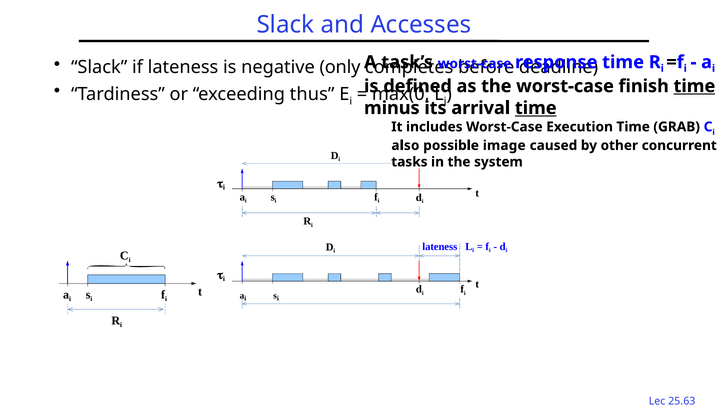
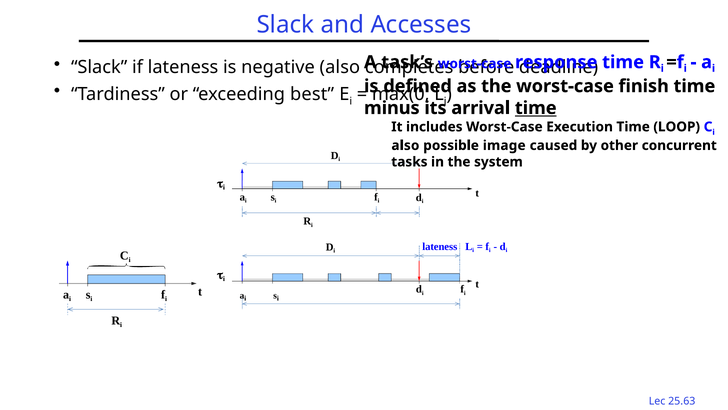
negative only: only -> also (340, 67)
time underline: present -> none (694, 86)
thus: thus -> best (312, 94)
GRAB: GRAB -> LOOP (677, 127)
